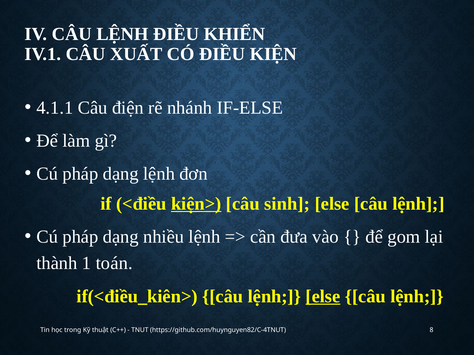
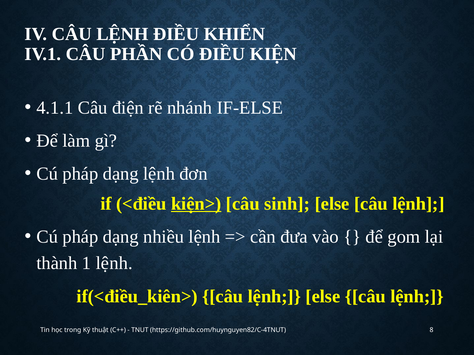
XUẤT: XUẤT -> PHẦN (136, 54)
1 toán: toán -> lệnh (114, 264)
else underline: present -> none (323, 297)
